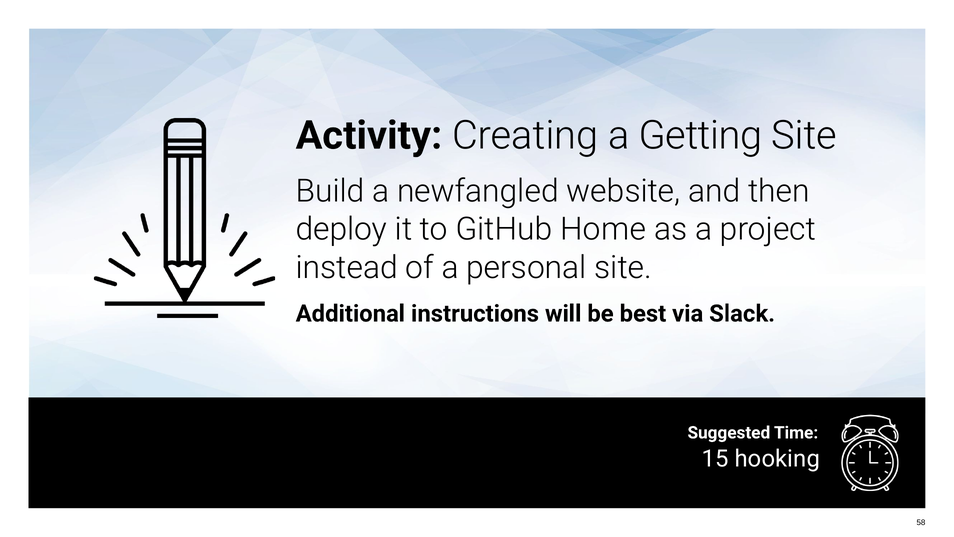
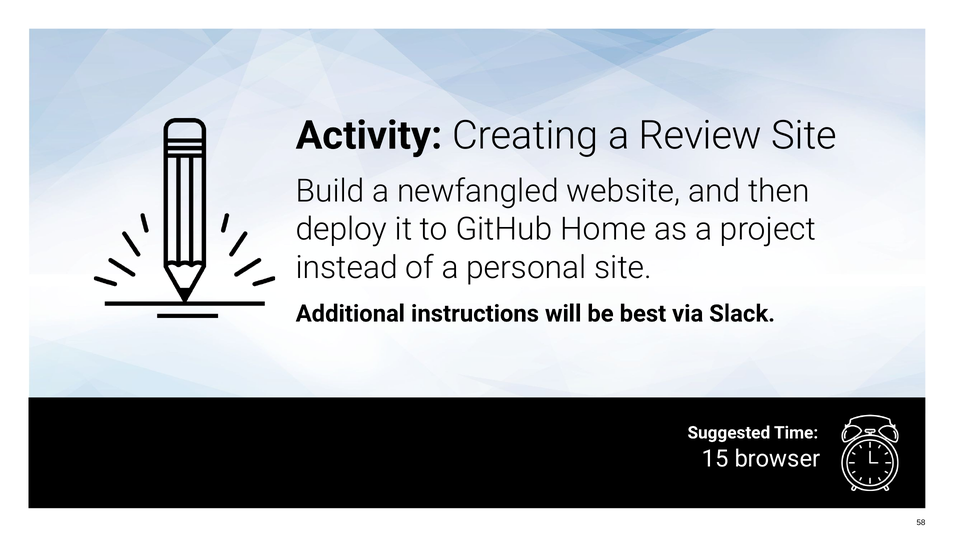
Getting: Getting -> Review (700, 135)
hooking: hooking -> browser (777, 459)
